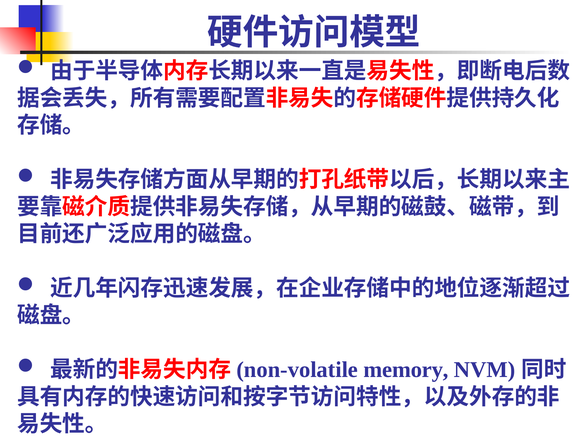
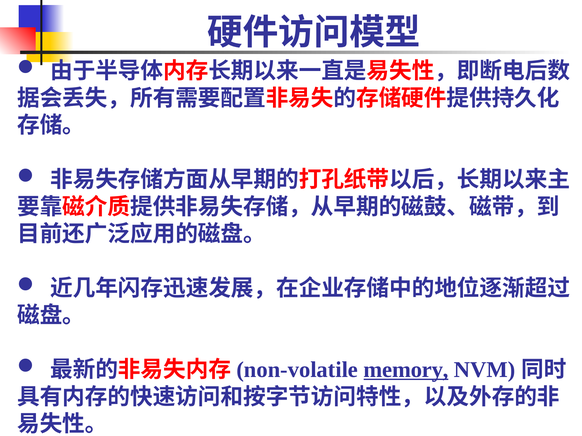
memory underline: none -> present (406, 370)
